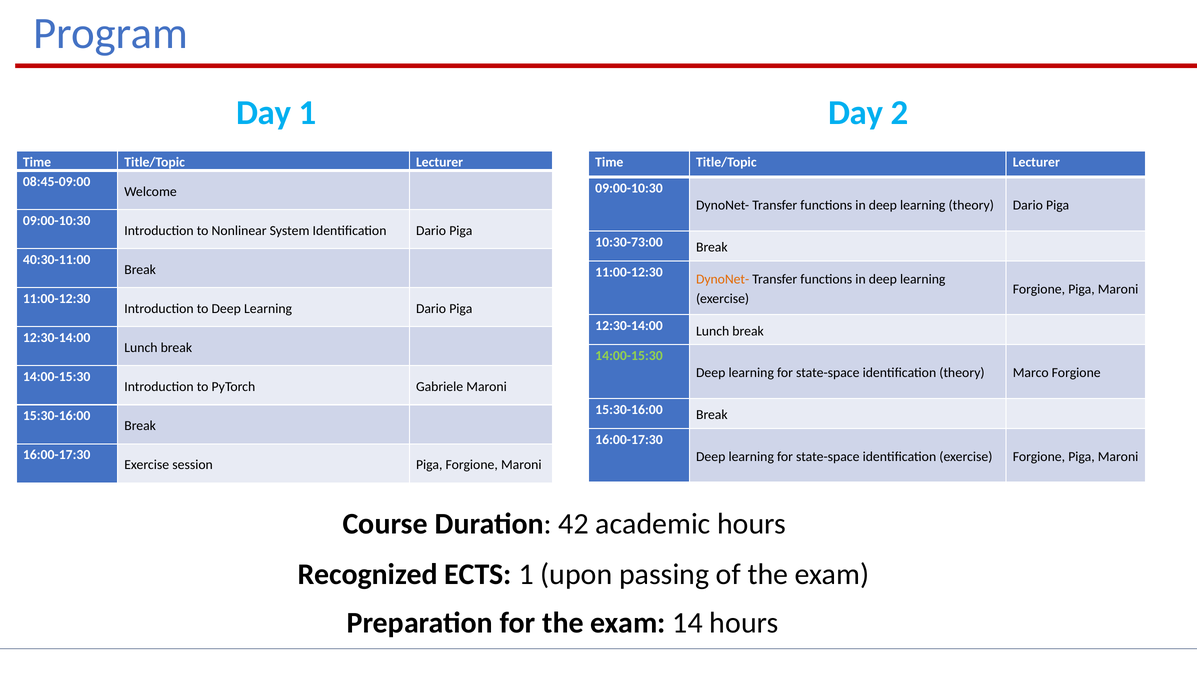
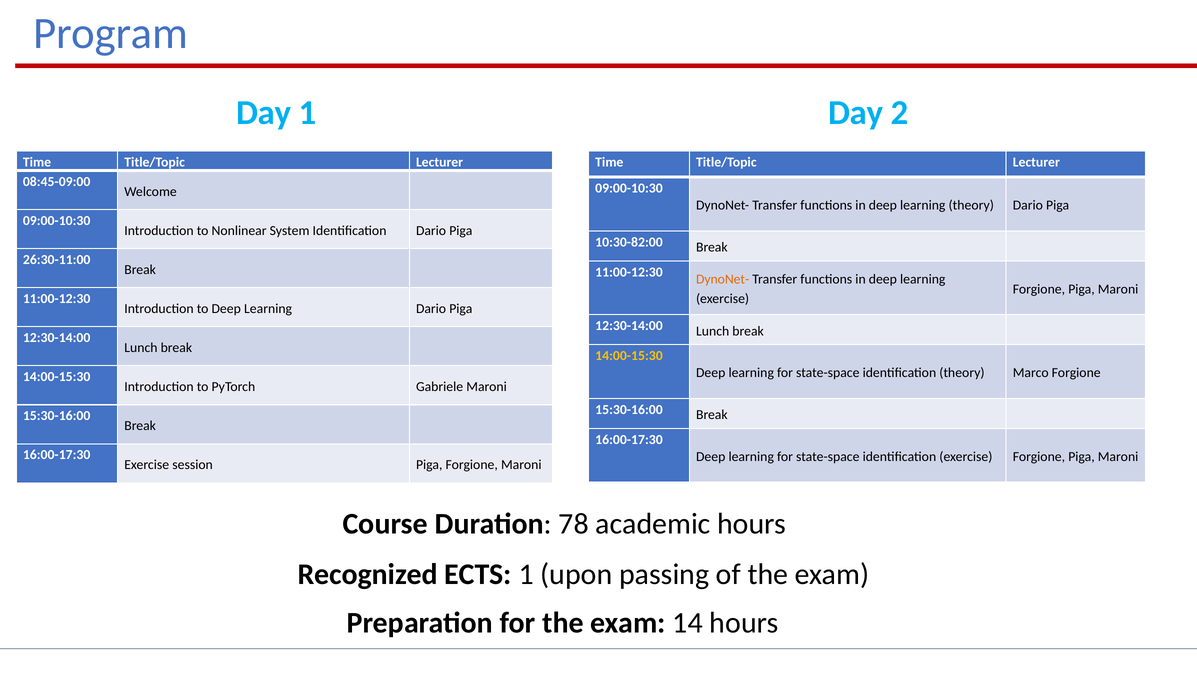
10:30-73:00: 10:30-73:00 -> 10:30-82:00 (629, 242)
40:30-11:00: 40:30-11:00 -> 26:30-11:00 (57, 260)
14:00-15:30 colour: light green -> yellow (629, 356)
42: 42 -> 78 (573, 524)
